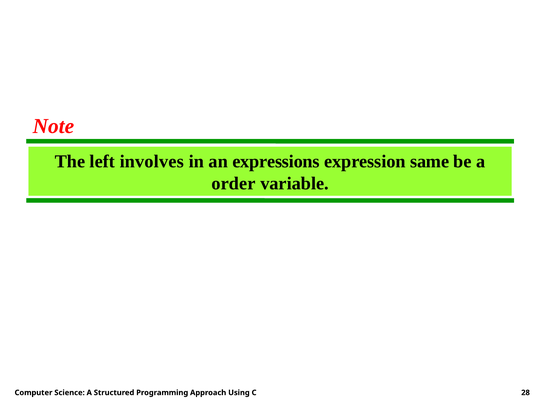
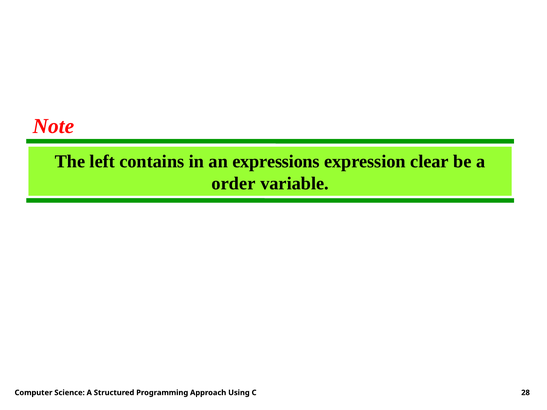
involves: involves -> contains (152, 162)
same: same -> clear (430, 162)
